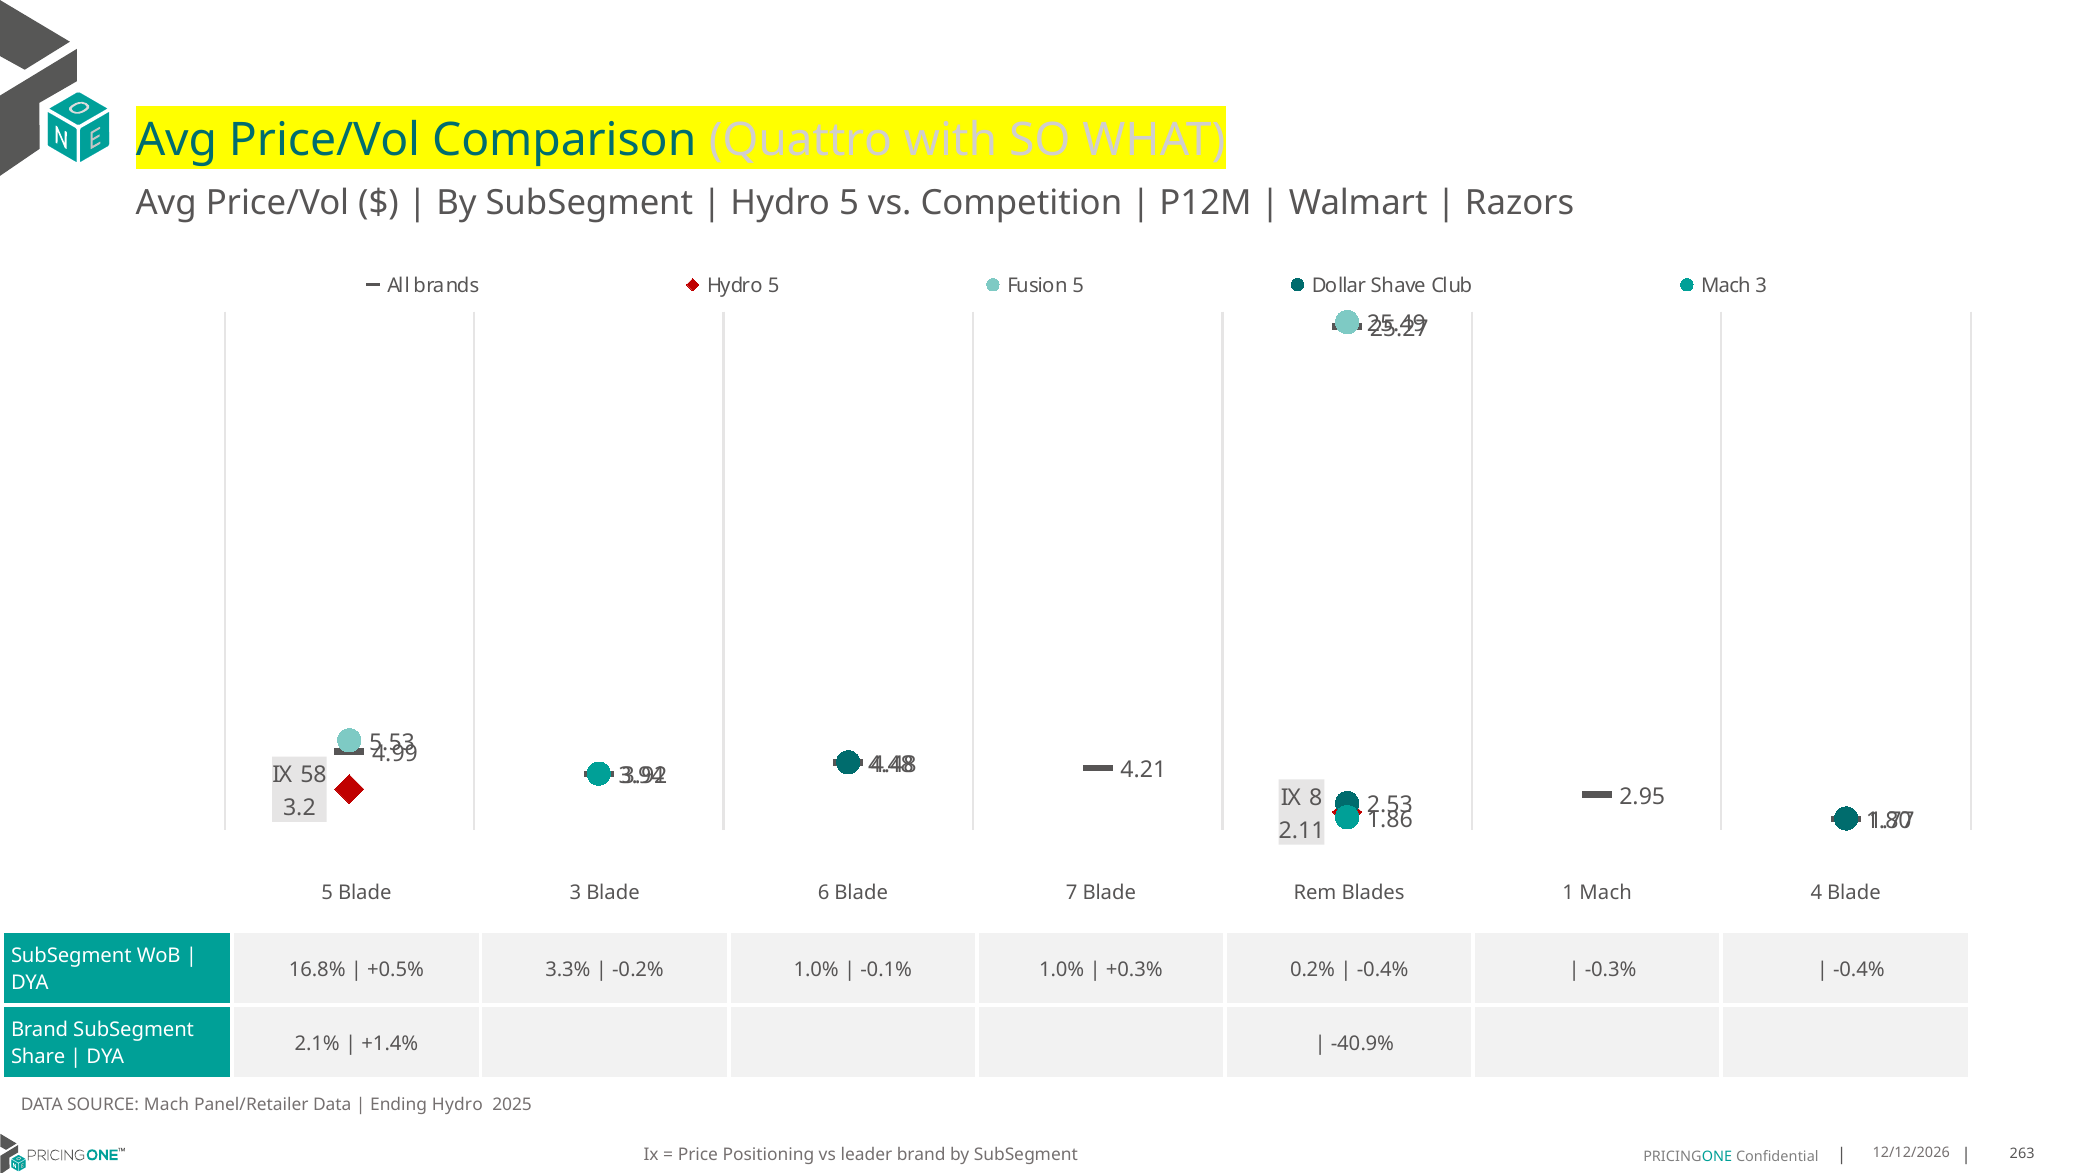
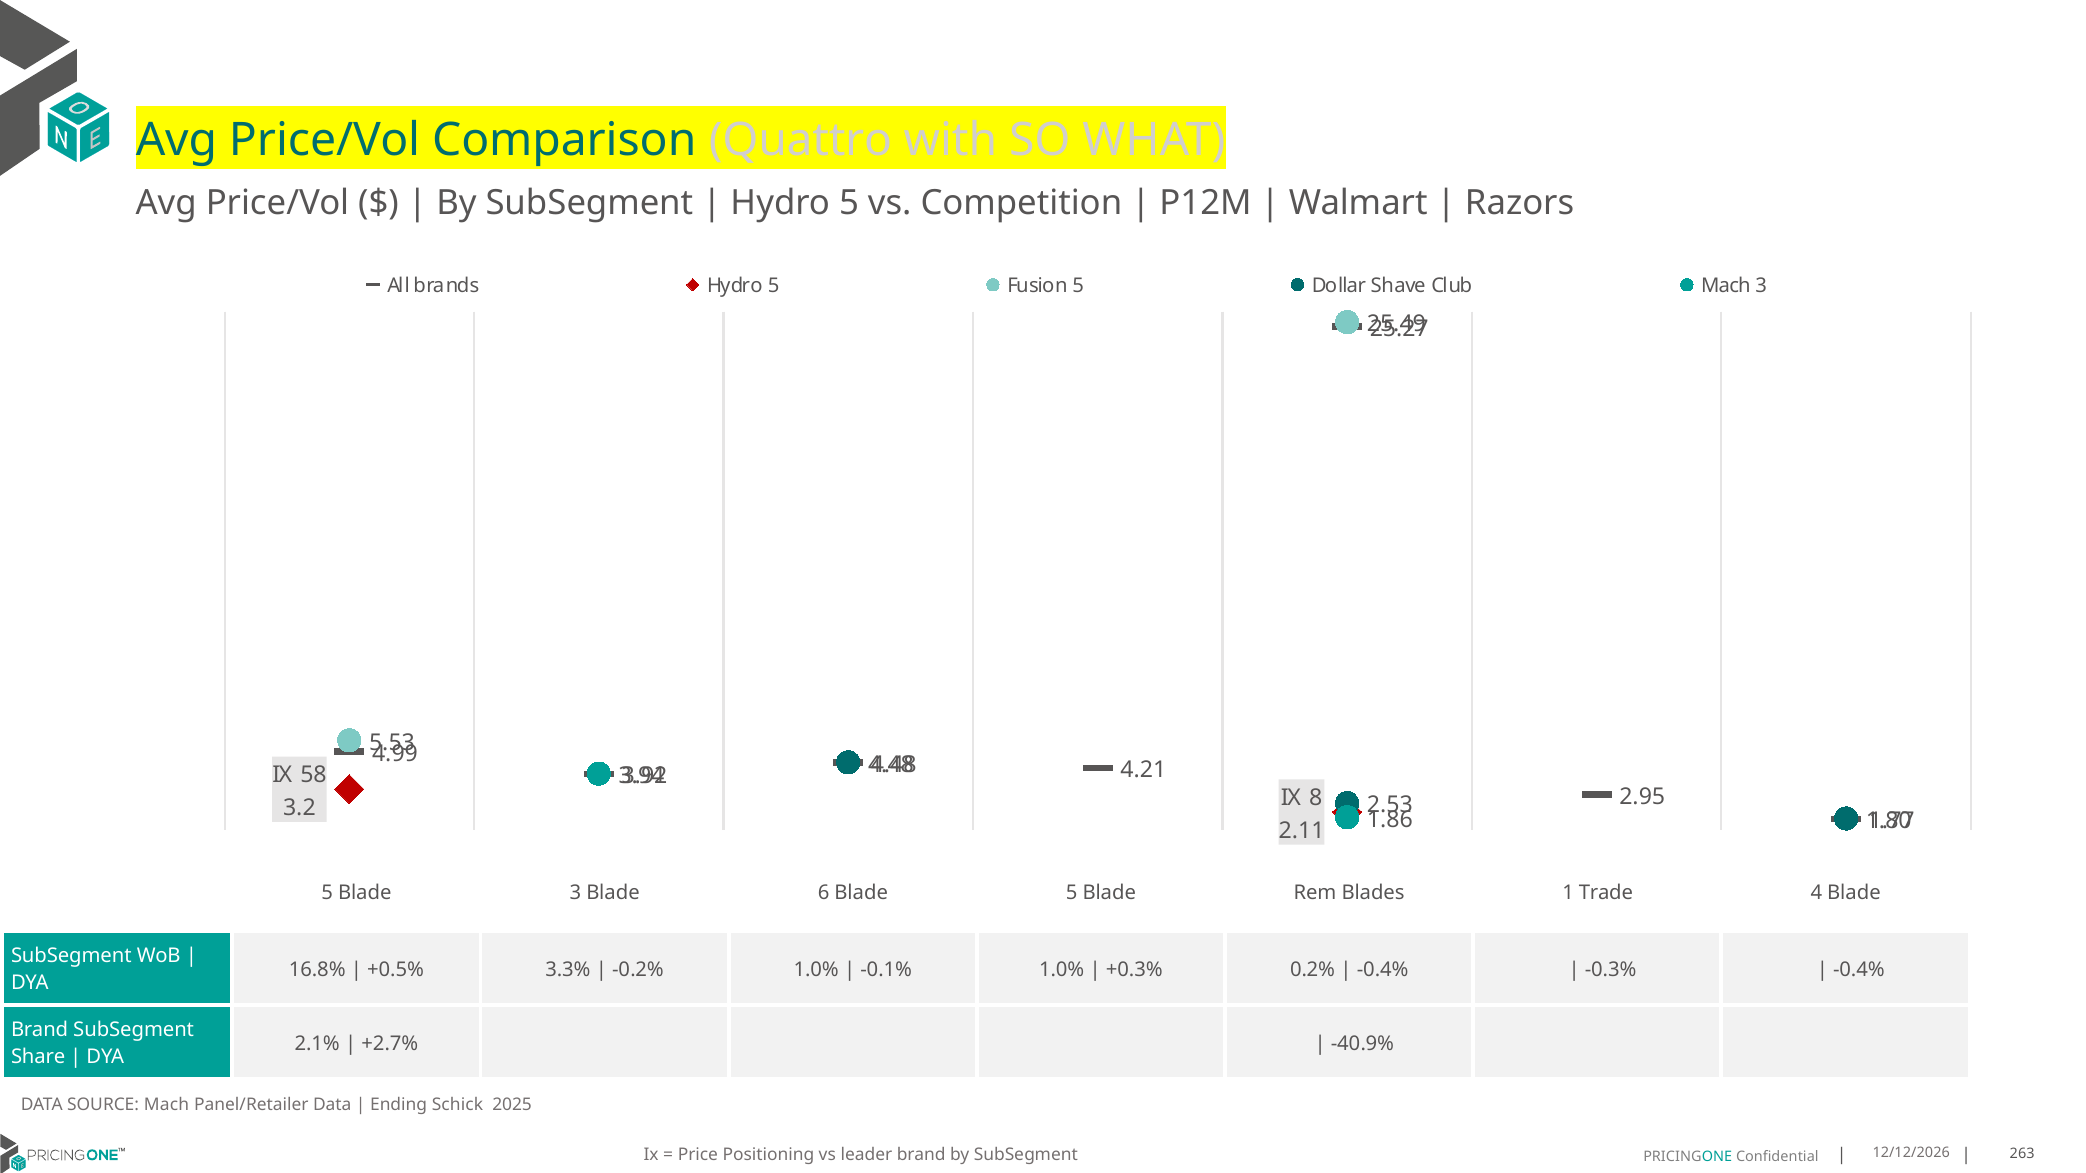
Blade 7: 7 -> 5 (1072, 893)
1 Mach: Mach -> Trade (1606, 893)
+1.4%: +1.4% -> +2.7% (390, 1044)
Ending Hydro: Hydro -> Schick (457, 1105)
